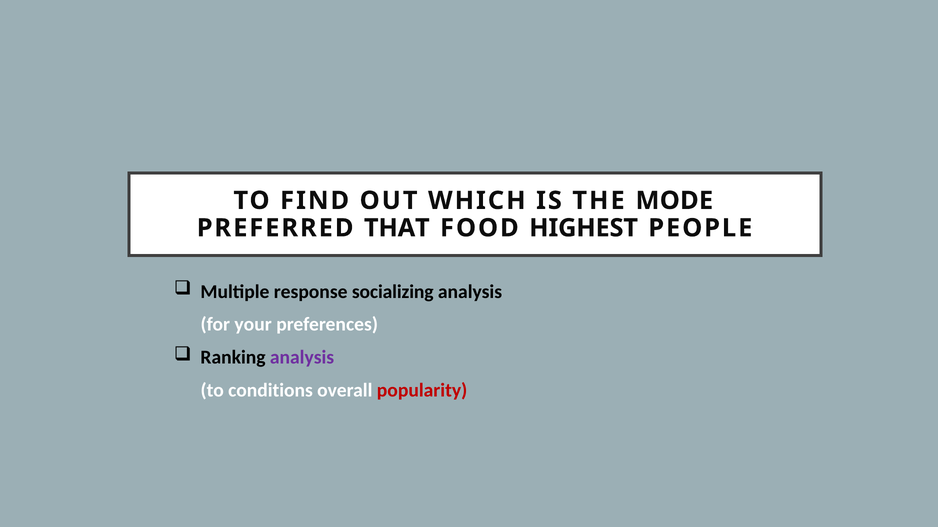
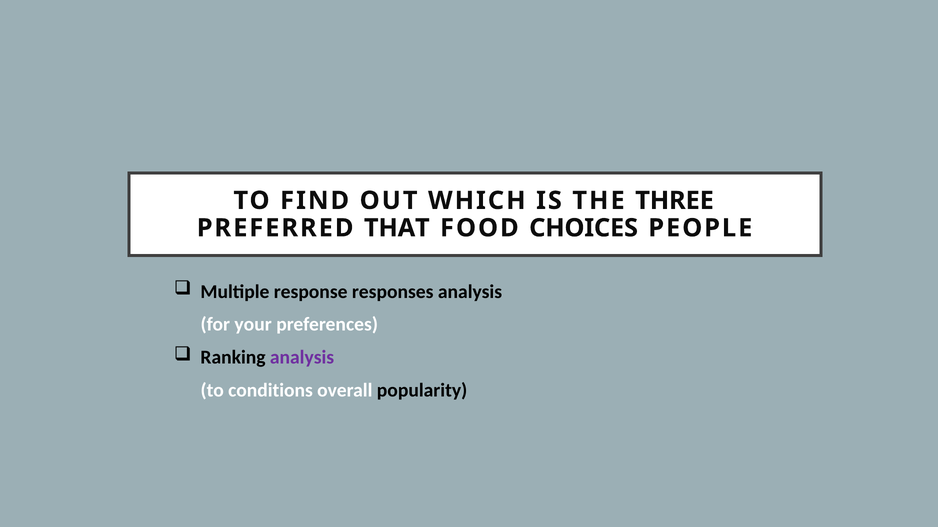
MODE: MODE -> THREE (675, 201)
HIGHEST: HIGHEST -> CHOICES (584, 228)
socializing: socializing -> responses (393, 292)
popularity colour: red -> black (422, 391)
